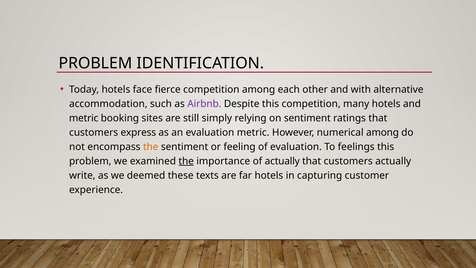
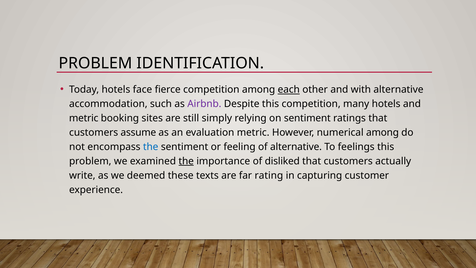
each underline: none -> present (289, 90)
express: express -> assume (138, 132)
the colour: orange -> blue (151, 147)
of evaluation: evaluation -> alternative (296, 147)
of actually: actually -> disliked (282, 161)
far hotels: hotels -> rating (269, 175)
